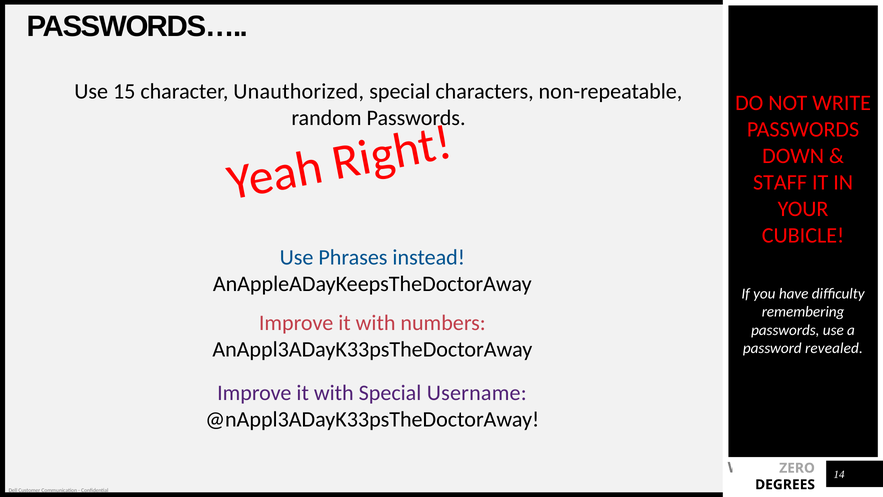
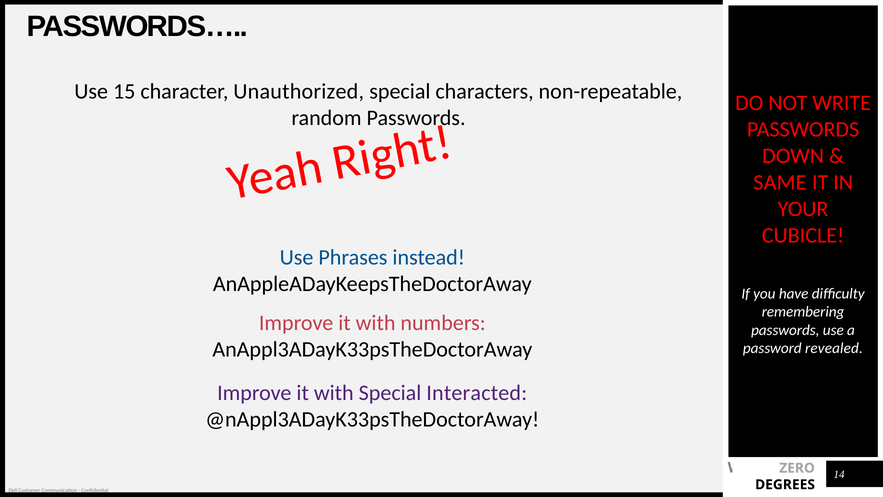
STAFF: STAFF -> SAME (780, 182)
Username: Username -> Interacted (477, 393)
